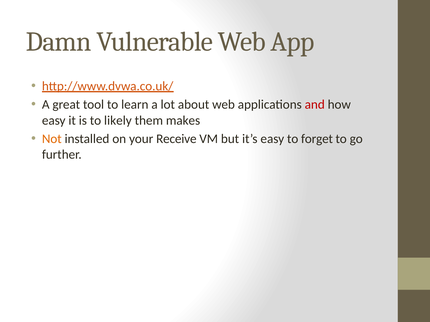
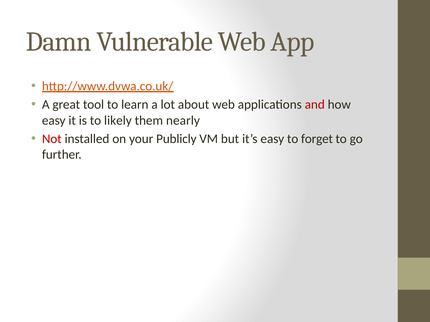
makes: makes -> nearly (183, 121)
Not colour: orange -> red (52, 139)
Receive: Receive -> Publicly (176, 139)
